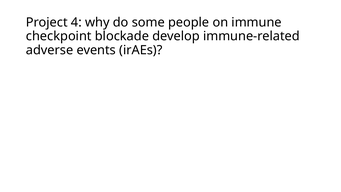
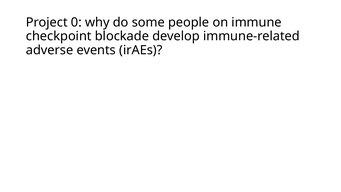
4: 4 -> 0 (76, 22)
